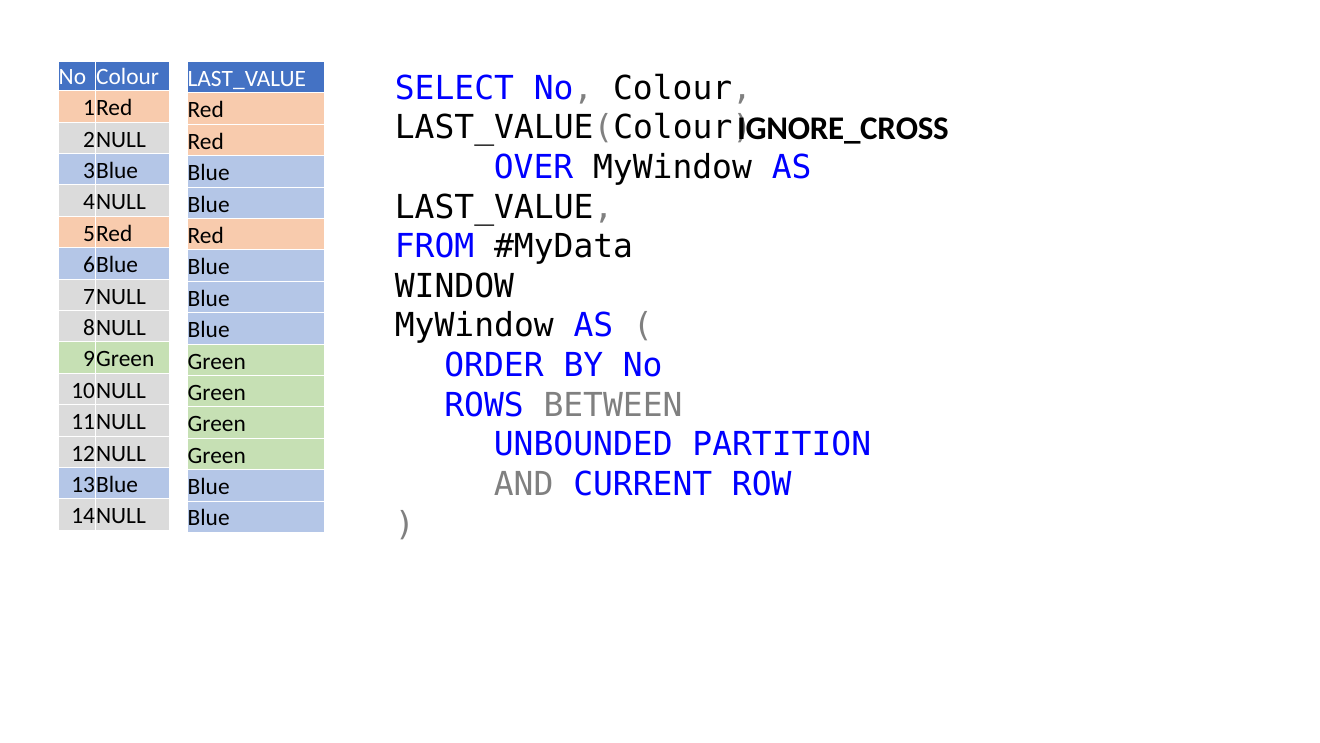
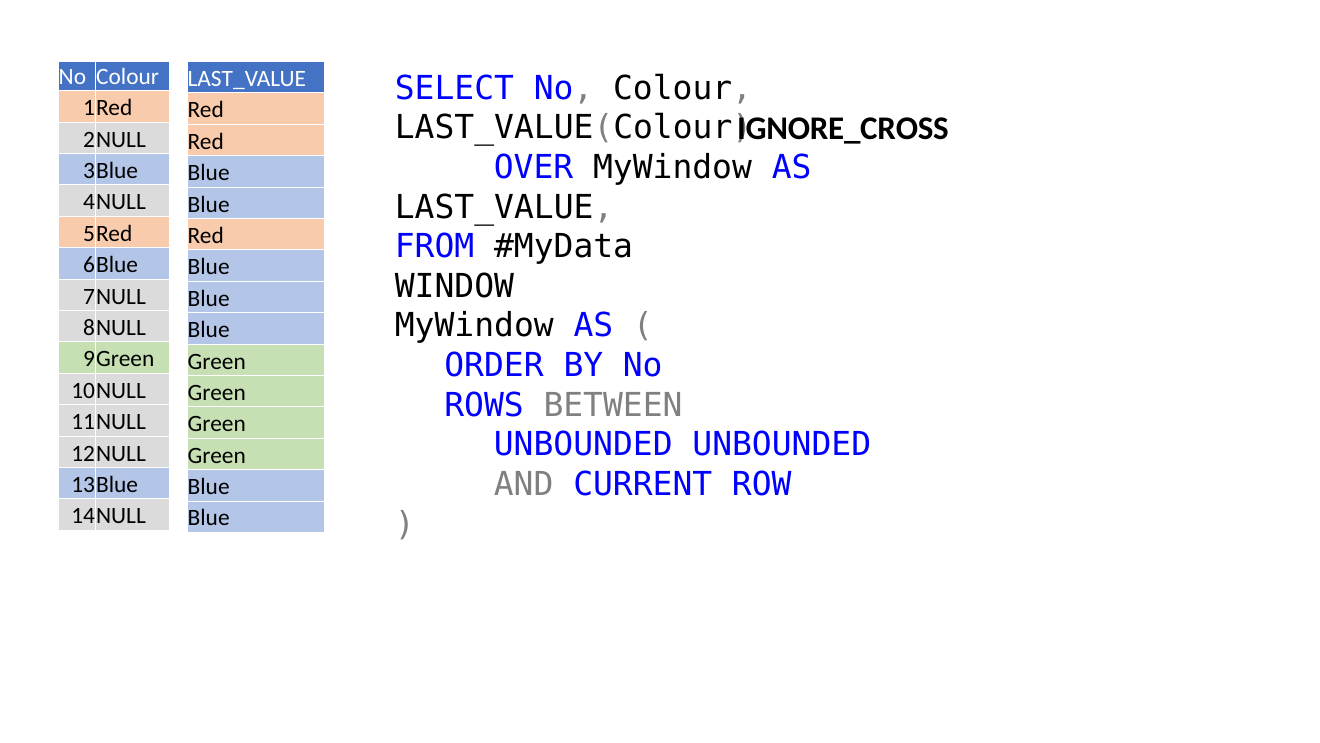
UNBOUNDED PARTITION: PARTITION -> UNBOUNDED (782, 445)
